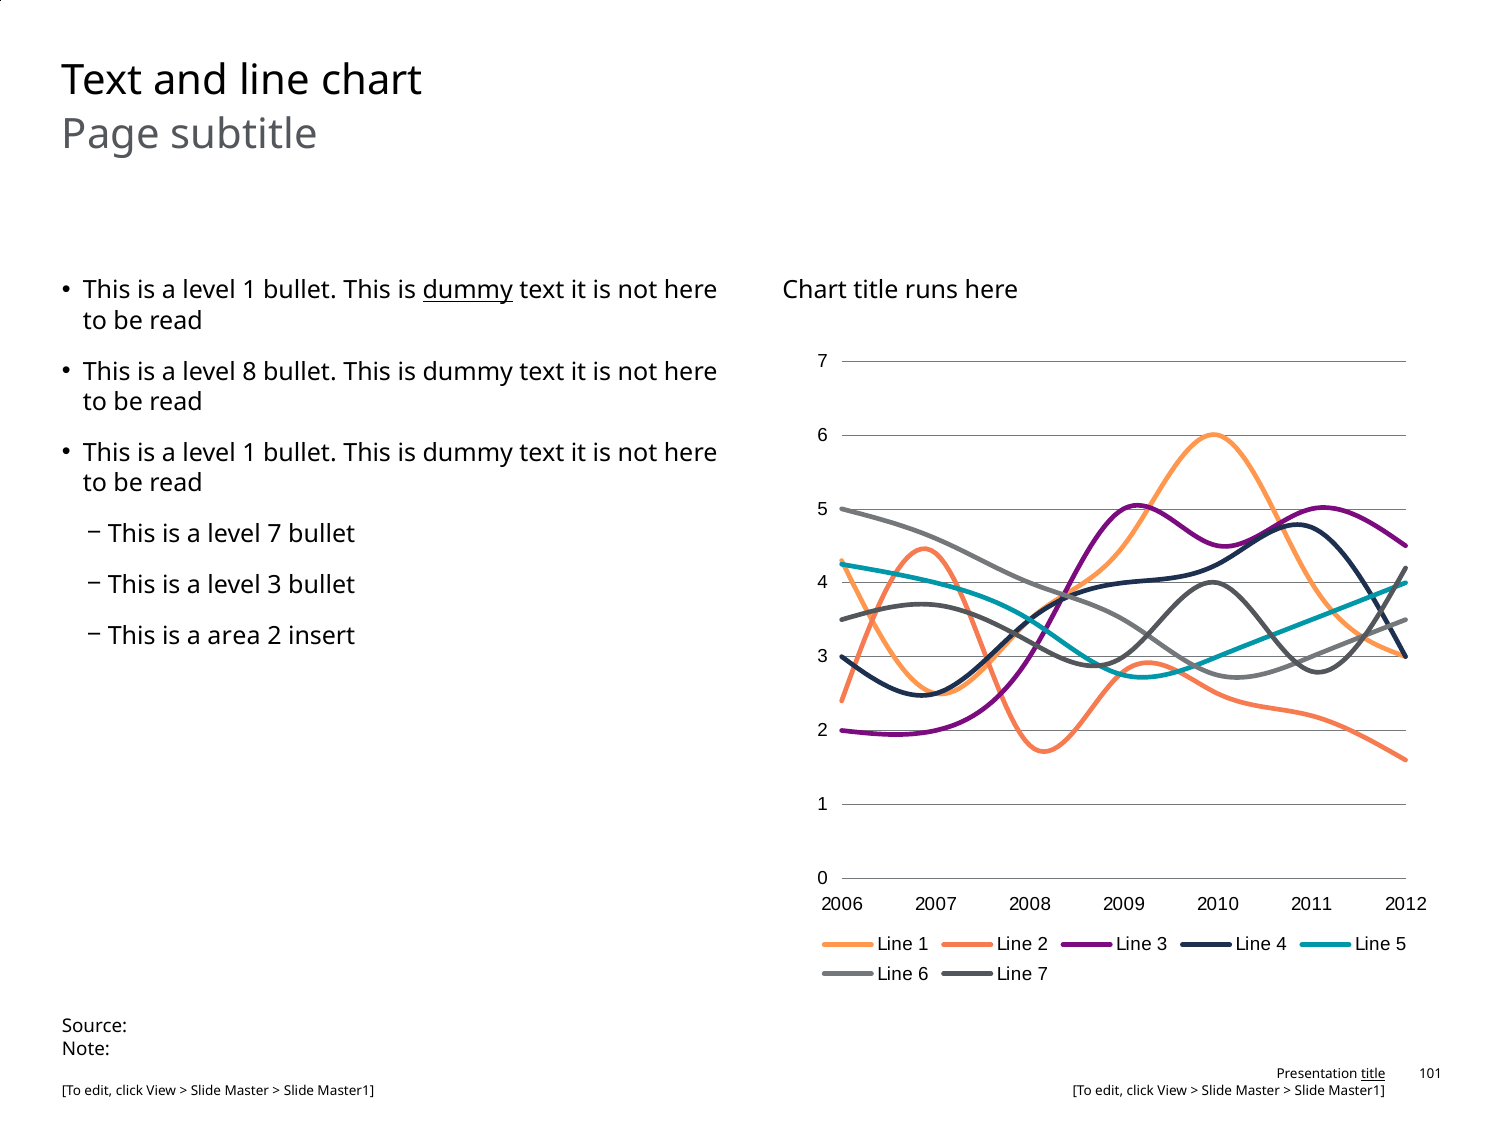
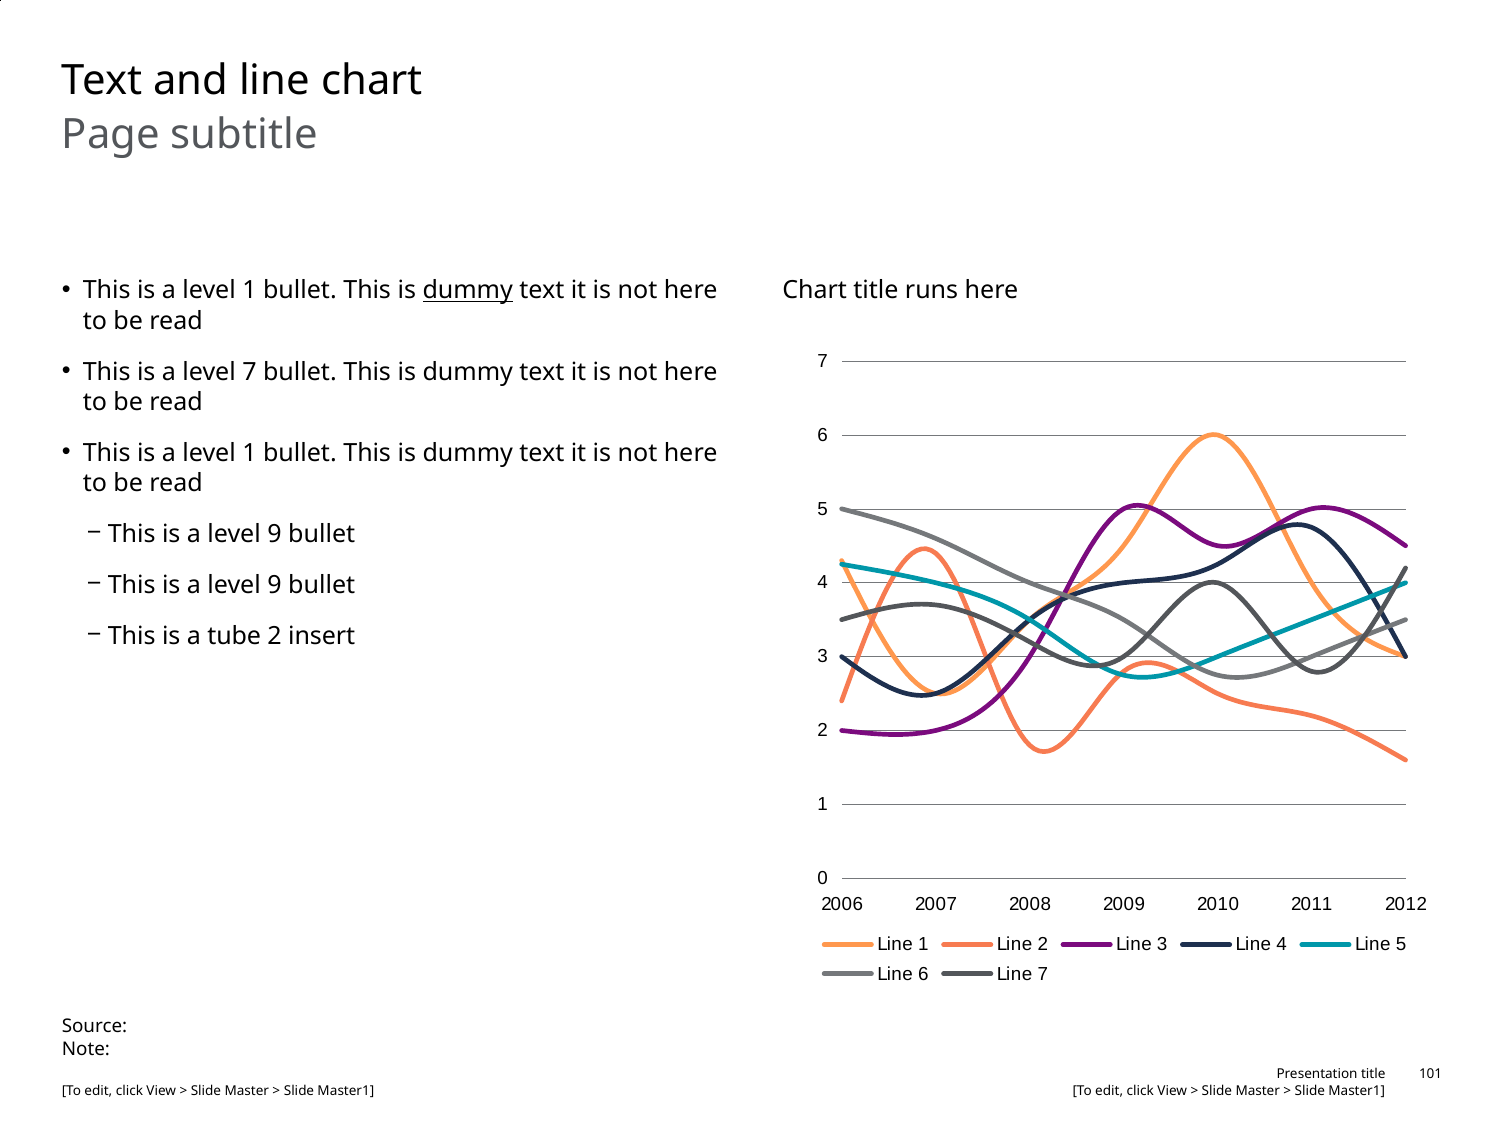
level 8: 8 -> 7 (250, 372)
7: 7 -> 9 (275, 534)
3: 3 -> 9 (275, 585)
area: area -> tube (234, 636)
title underline: present -> none (1373, 1074)
